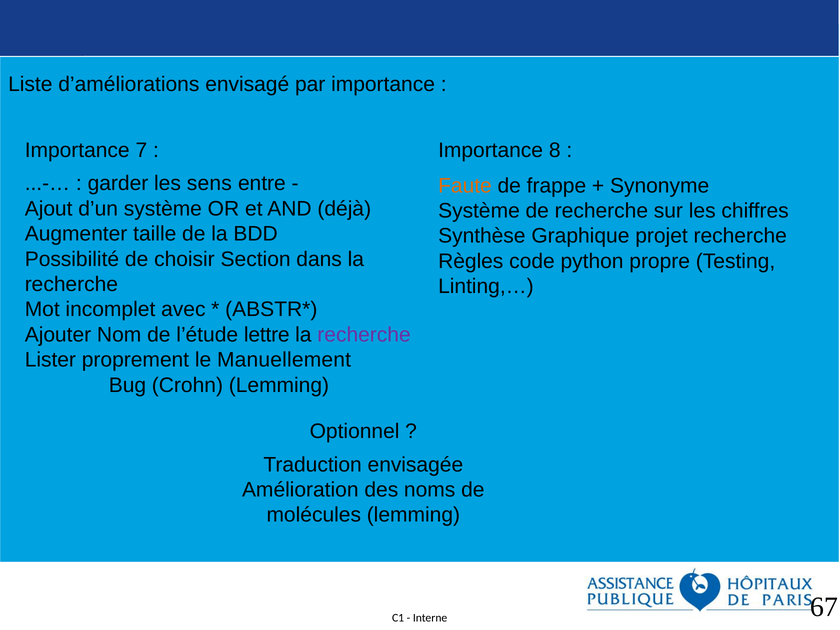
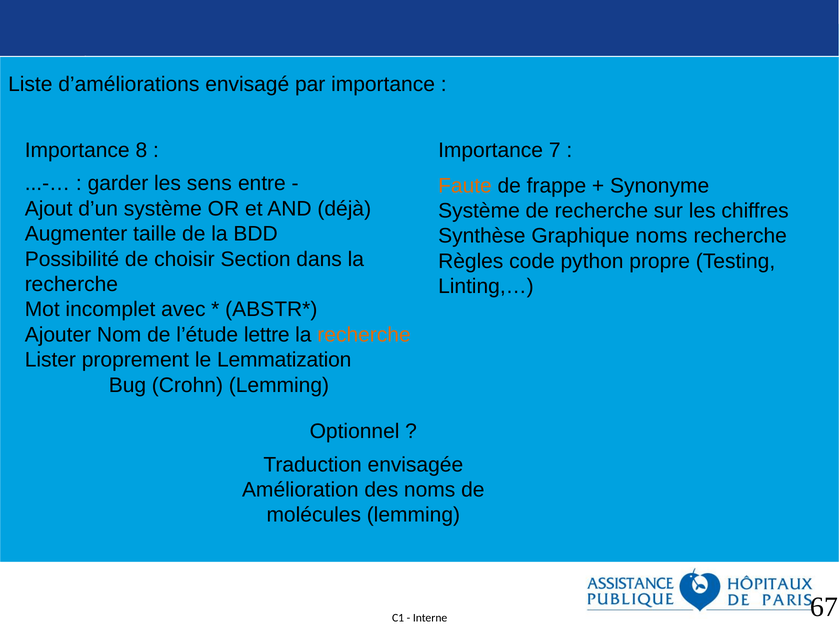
7: 7 -> 8 (141, 150)
8: 8 -> 7 (555, 150)
Graphique projet: projet -> noms (661, 236)
recherche colour: purple -> orange (364, 335)
Manuellement: Manuellement -> Lemmatization (284, 360)
